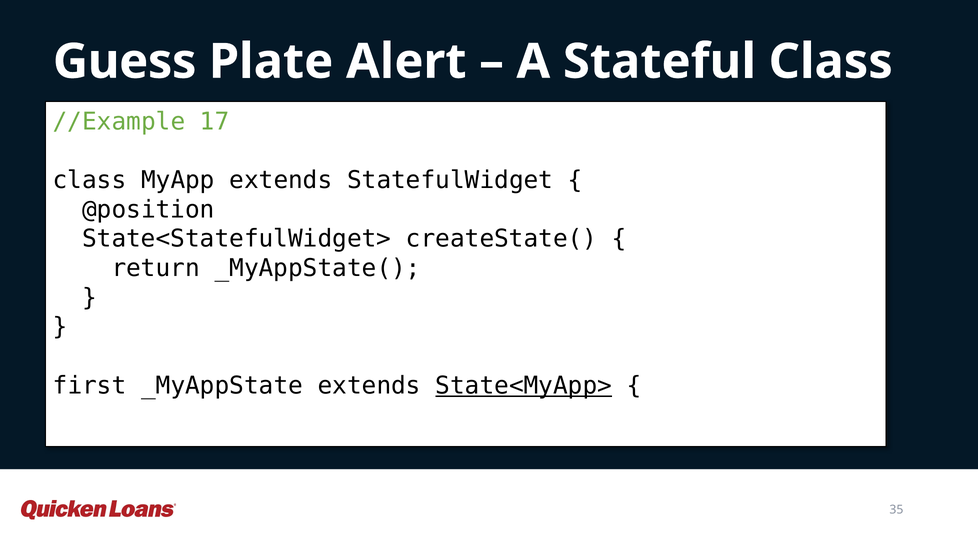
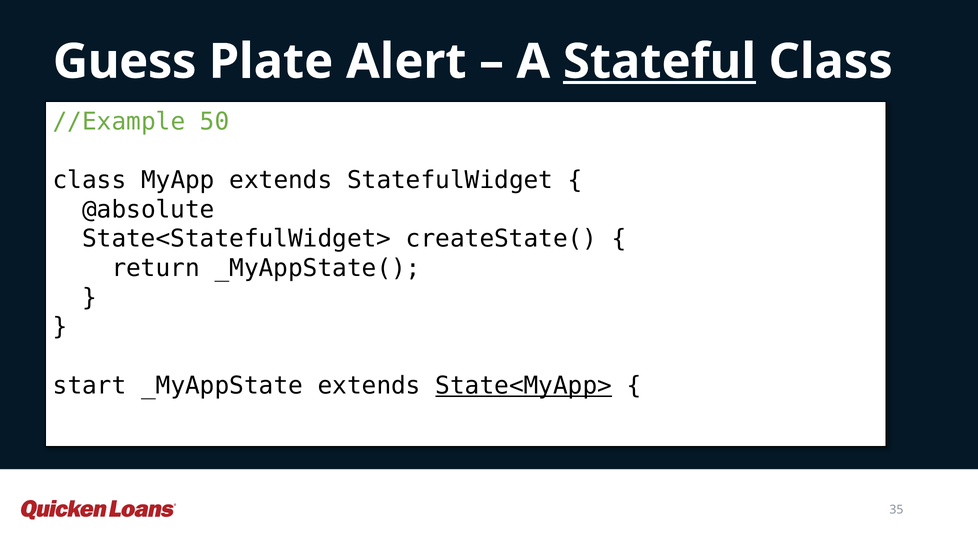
Stateful underline: none -> present (659, 62)
17: 17 -> 50 (215, 122)
@position: @position -> @absolute (148, 210)
first: first -> start (90, 386)
